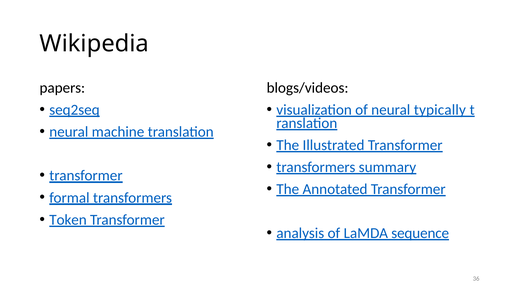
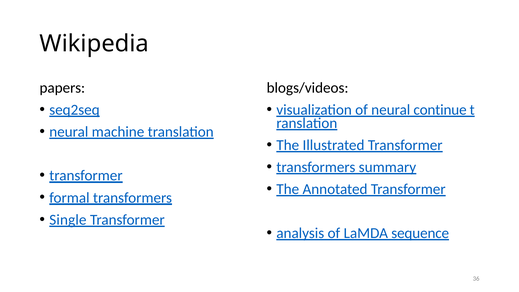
typically: typically -> continue (440, 110)
Token: Token -> Single (68, 220)
